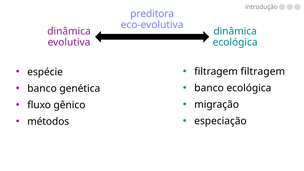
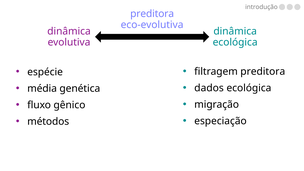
filtragem filtragem: filtragem -> preditora (263, 71)
banco: banco -> dados (209, 88)
banco: banco -> média (42, 88)
